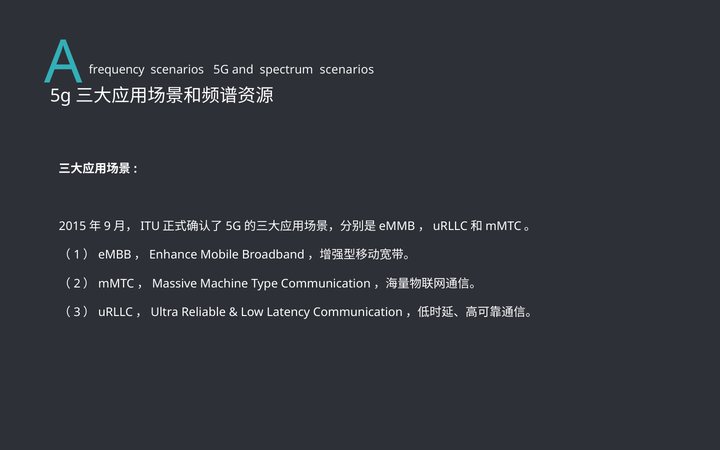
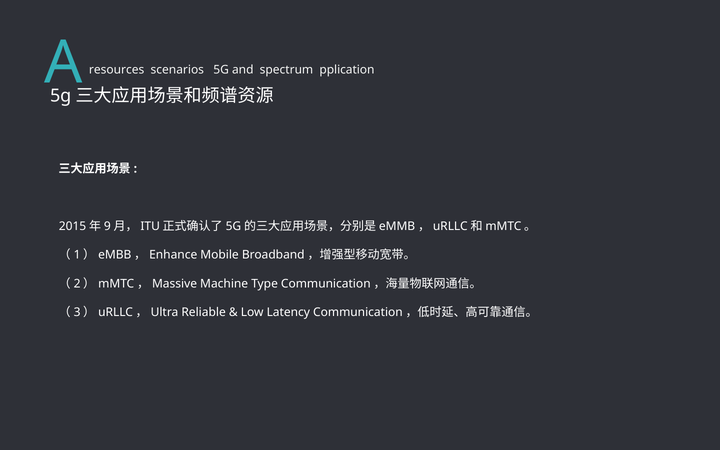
frequency: frequency -> resources (117, 70)
spectrum scenarios: scenarios -> pplication (347, 70)
